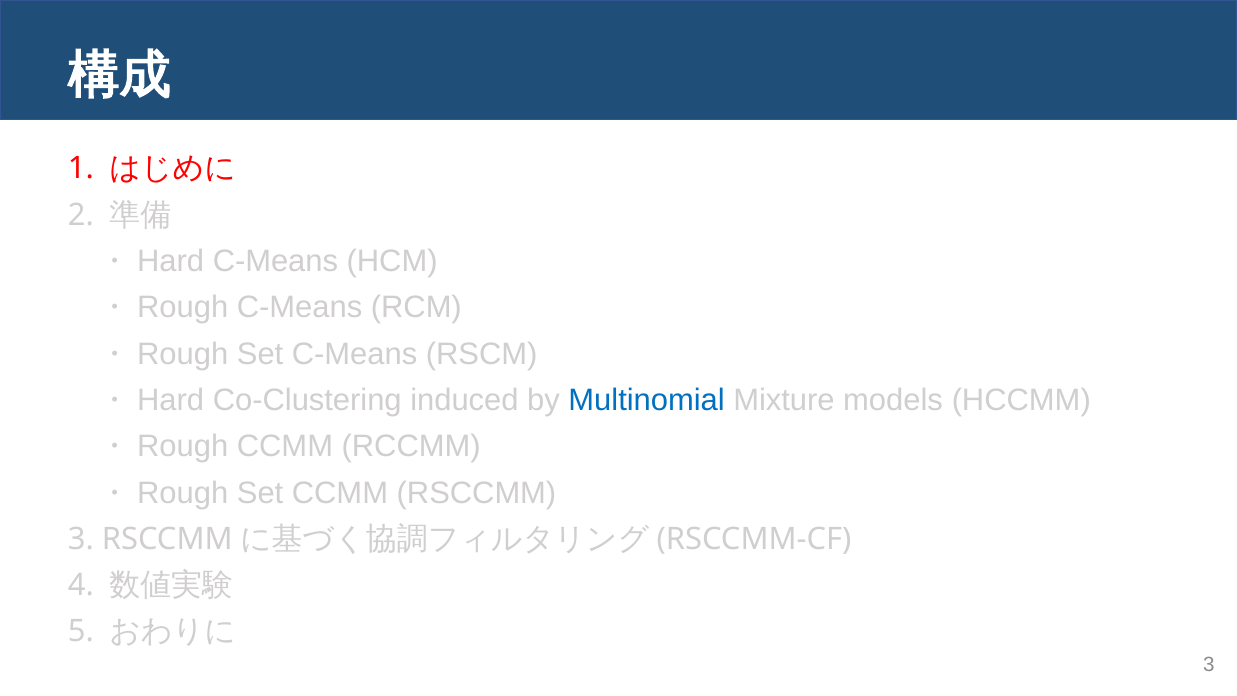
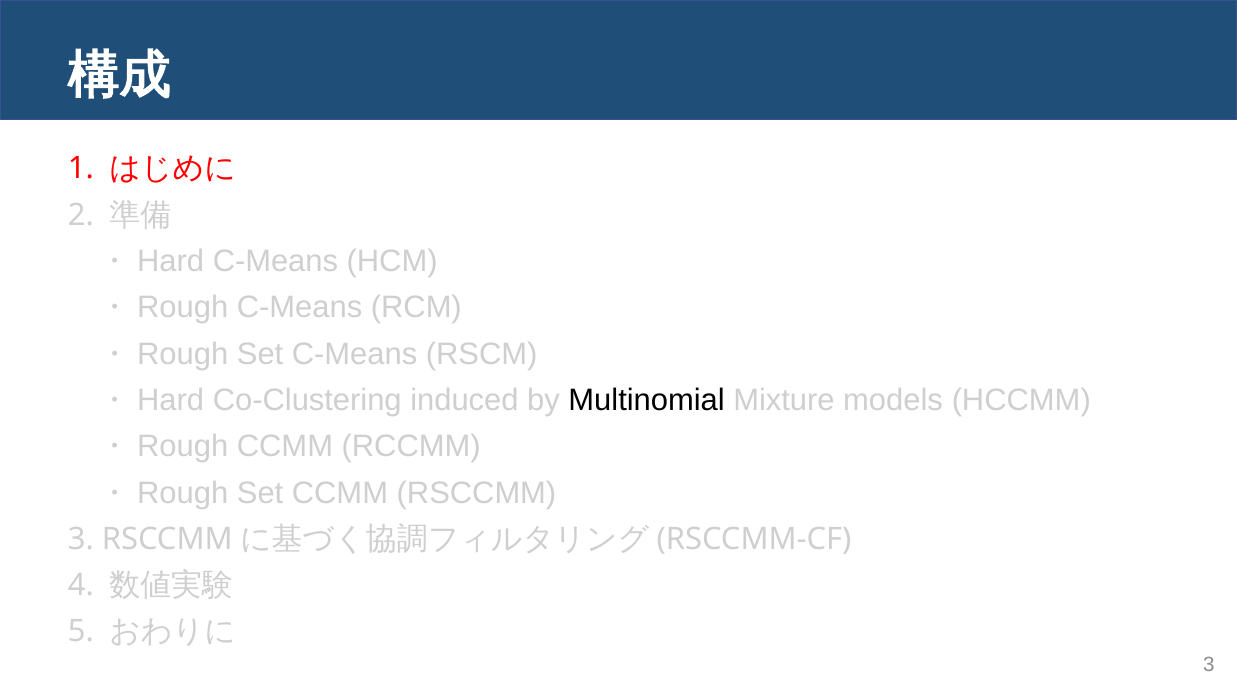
Multinomial colour: blue -> black (647, 400)
